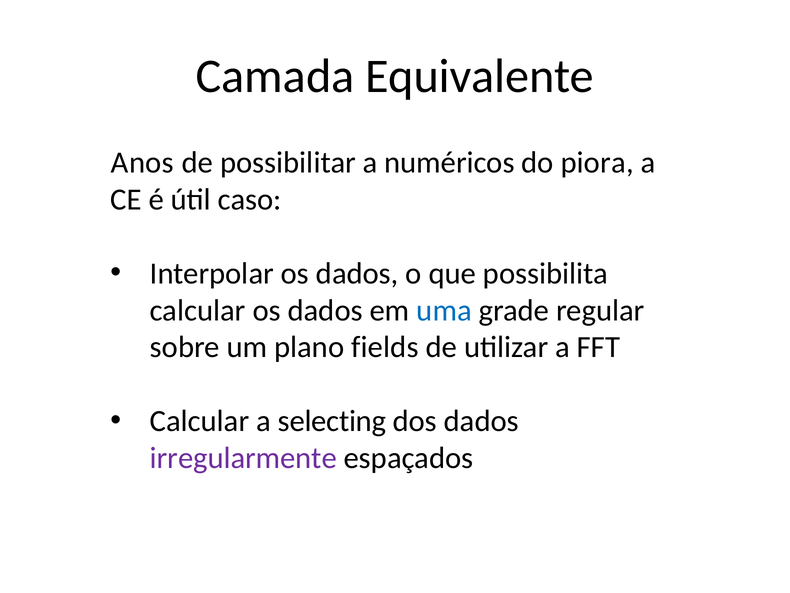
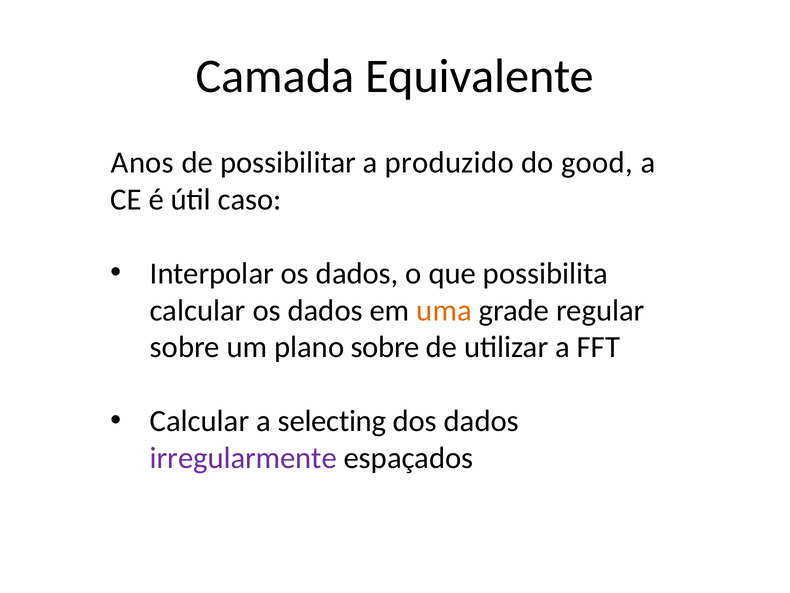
numéricos: numéricos -> produzido (449, 163)
piora: piora -> good (597, 163)
uma colour: blue -> orange (444, 310)
plano fields: fields -> sobre (385, 347)
